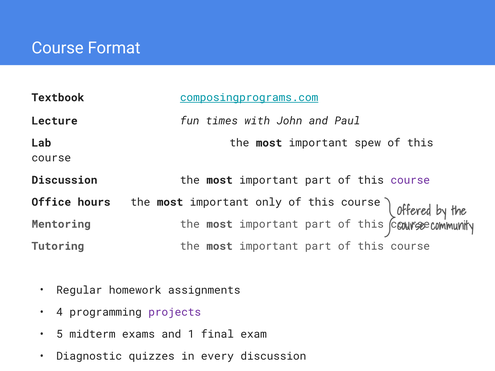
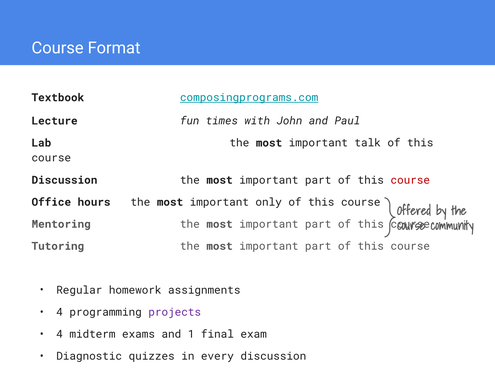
spew: spew -> talk (368, 143)
course colour: purple -> red (410, 180)
5: 5 -> 4 (60, 334)
